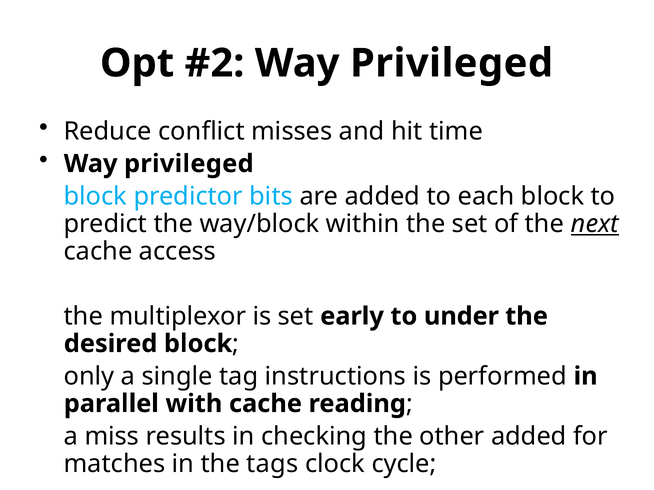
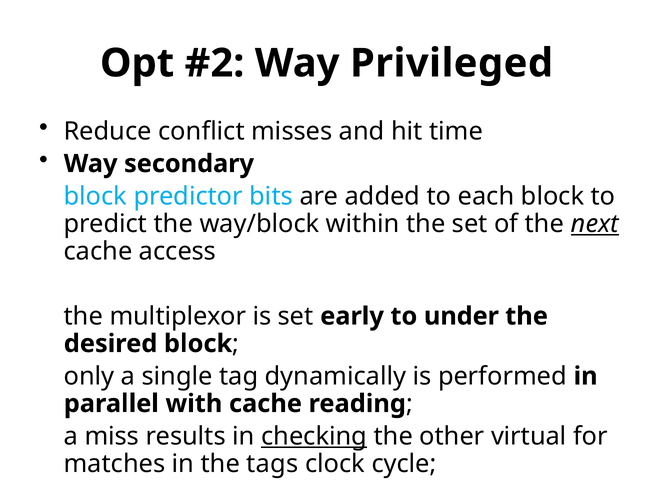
privileged: privileged -> secondary (189, 164)
instructions: instructions -> dynamically (335, 377)
checking underline: none -> present (314, 437)
other added: added -> virtual (529, 437)
